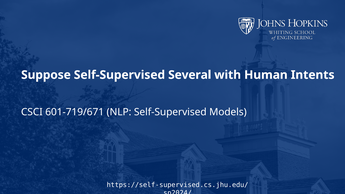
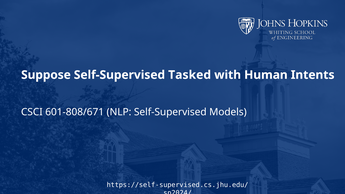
Several: Several -> Tasked (190, 75)
601-719/671: 601-719/671 -> 601-808/671 (75, 112)
